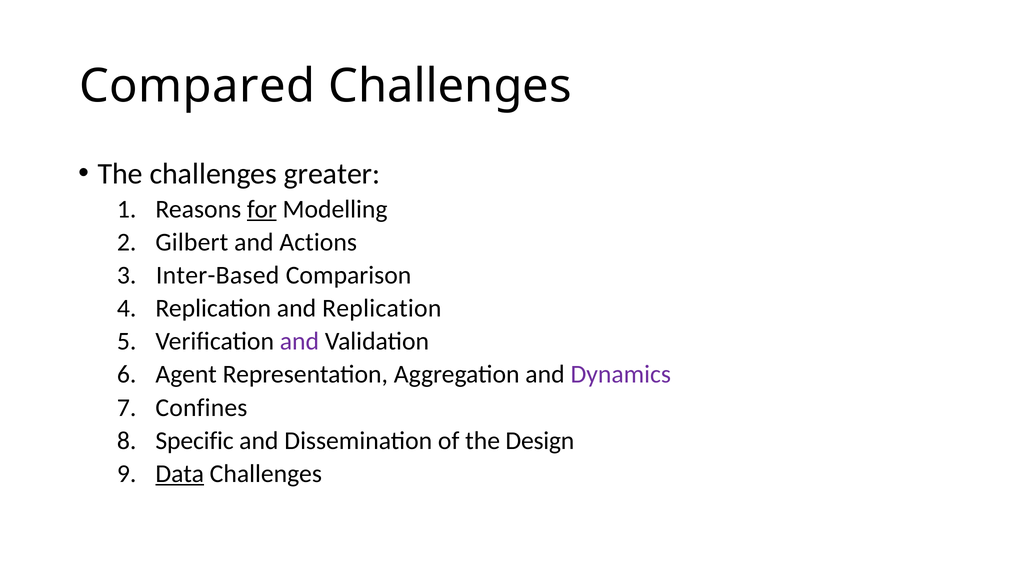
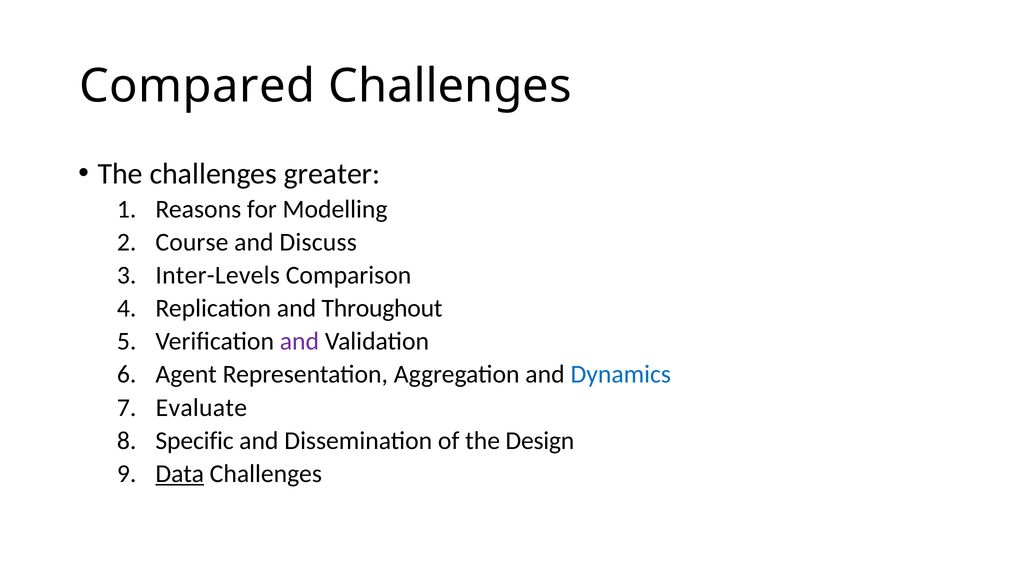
for underline: present -> none (262, 209)
Gilbert: Gilbert -> Course (192, 242)
Actions: Actions -> Discuss (318, 242)
Inter-Based: Inter-Based -> Inter-Levels (218, 275)
and Replication: Replication -> Throughout (382, 308)
Dynamics colour: purple -> blue (621, 375)
Confines: Confines -> Evaluate (201, 408)
